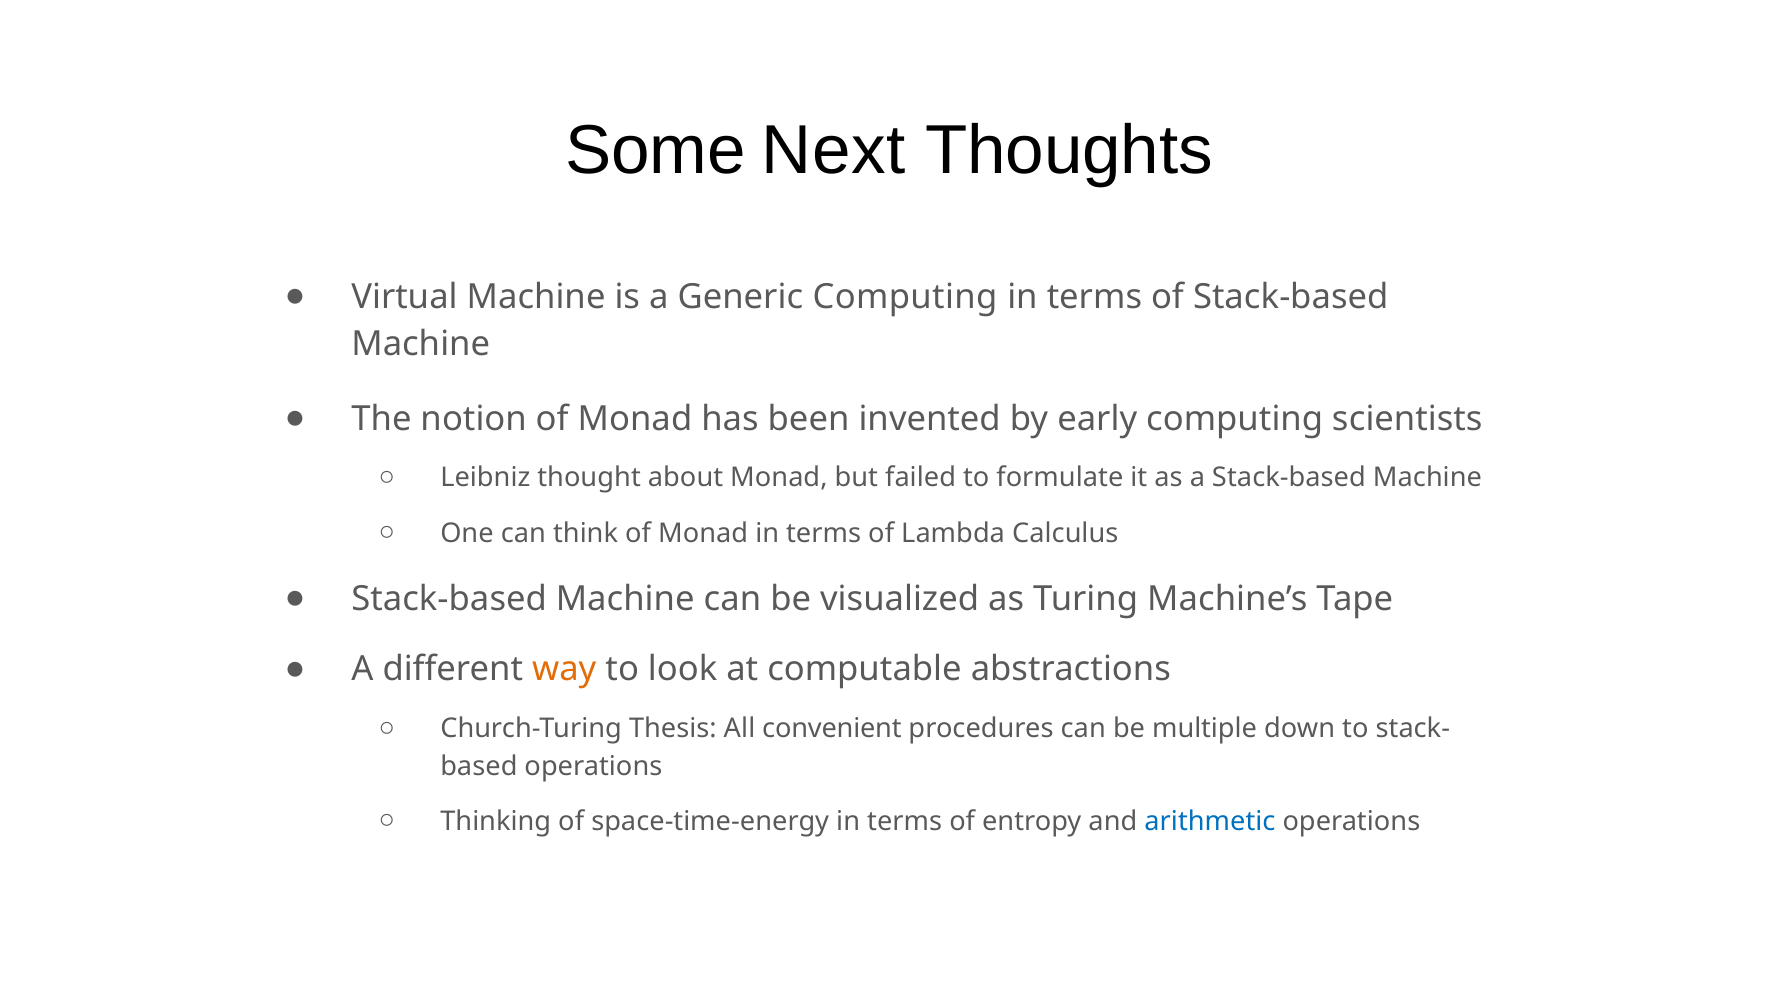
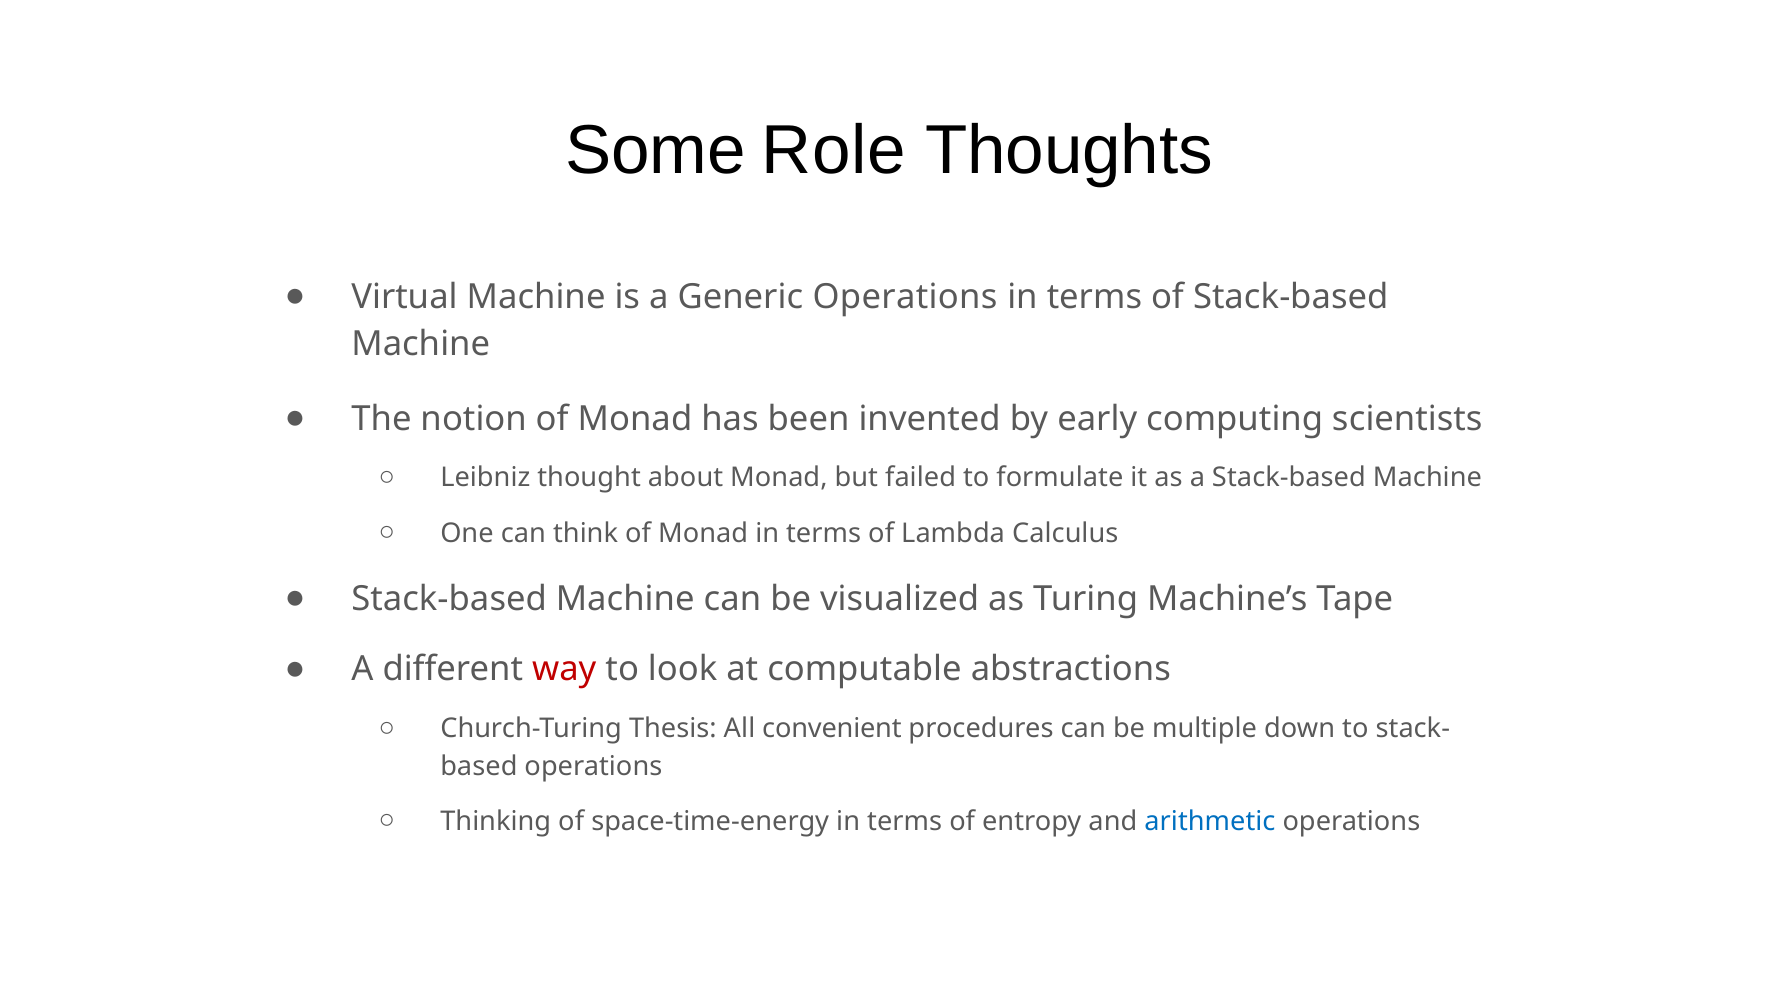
Next: Next -> Role (834, 151)
Generic Computing: Computing -> Operations (905, 297)
way colour: orange -> red (564, 669)
